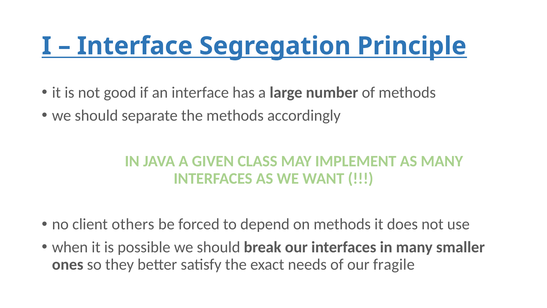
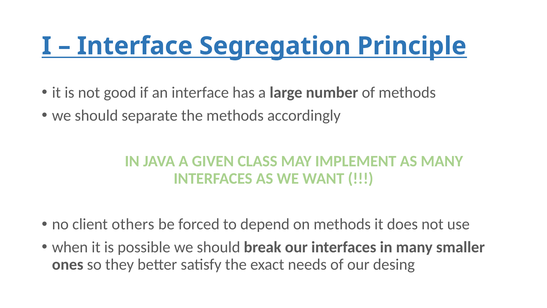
fragile: fragile -> desing (394, 264)
